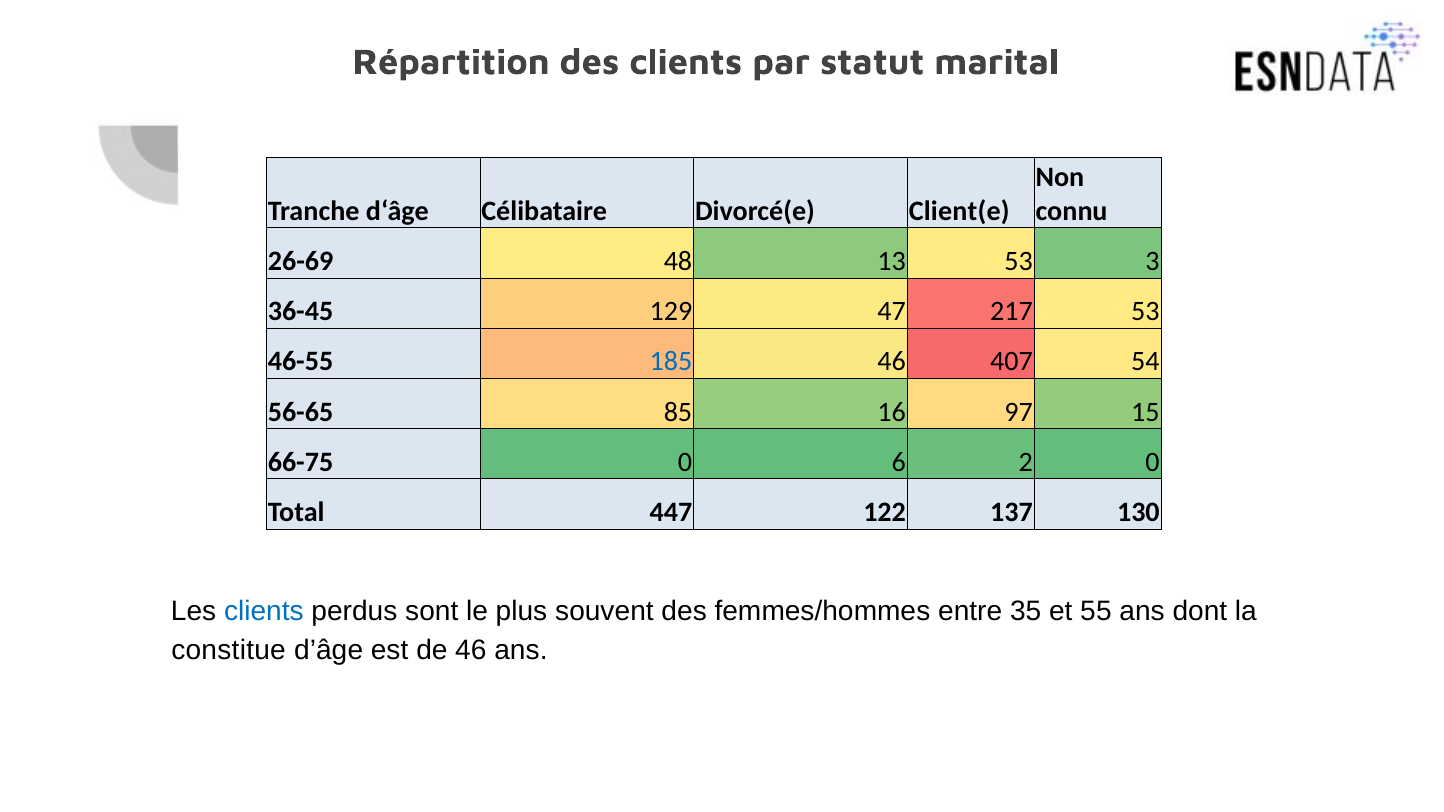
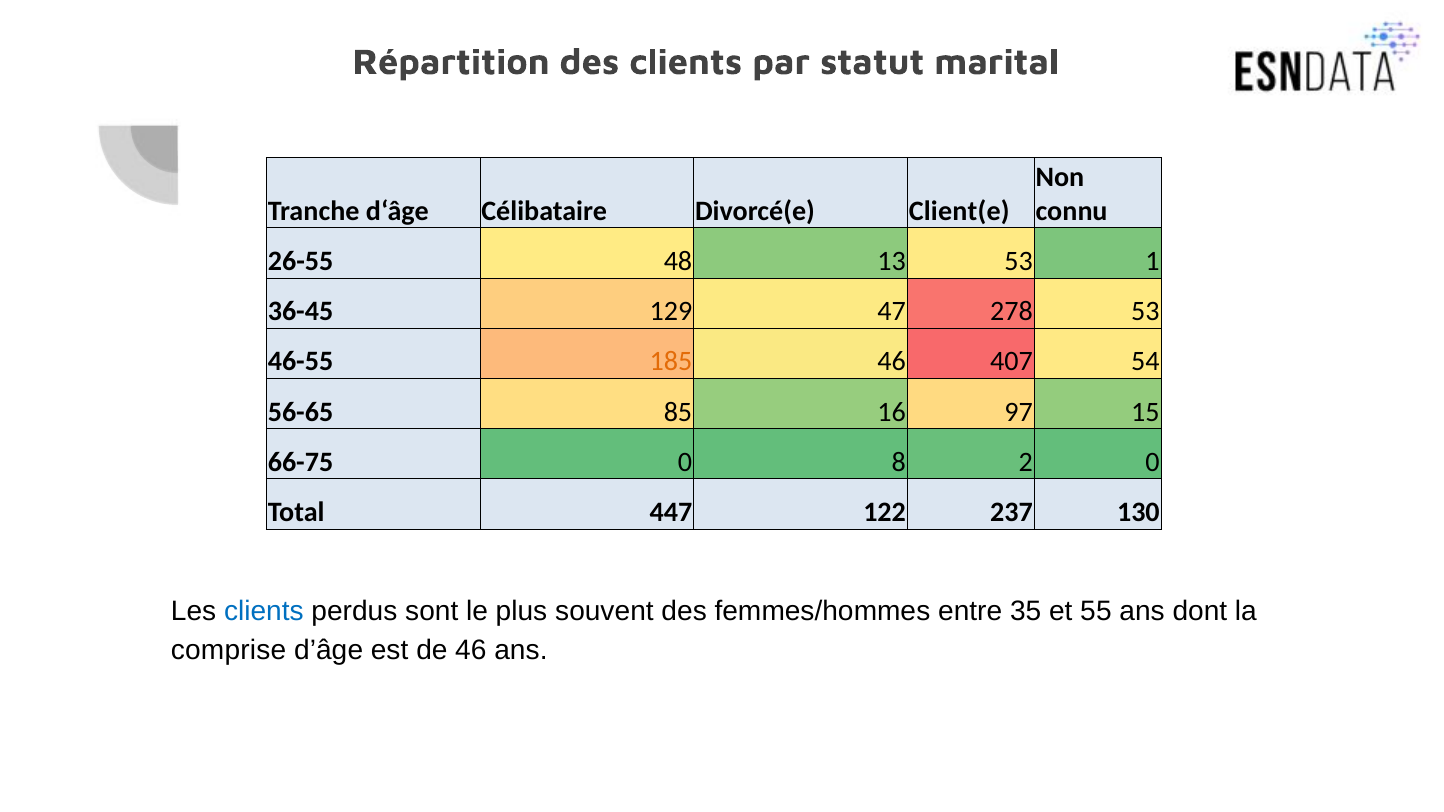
26-69: 26-69 -> 26-55 (301, 261)
3: 3 -> 1 (1153, 261)
217: 217 -> 278 (1011, 312)
185 colour: blue -> orange (671, 362)
6: 6 -> 8 (899, 462)
137: 137 -> 237 (1011, 513)
constitue: constitue -> comprise (229, 650)
